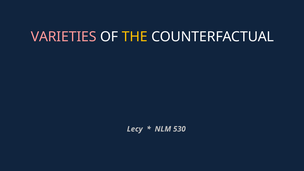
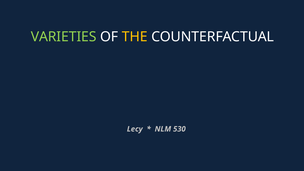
VARIETIES colour: pink -> light green (64, 37)
